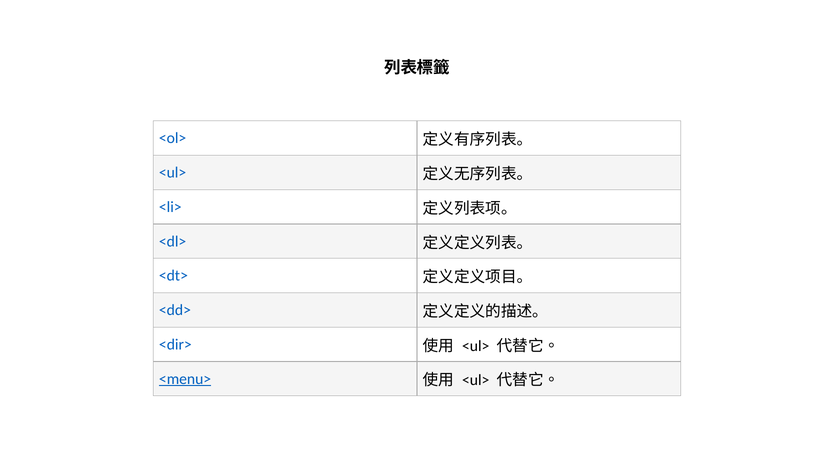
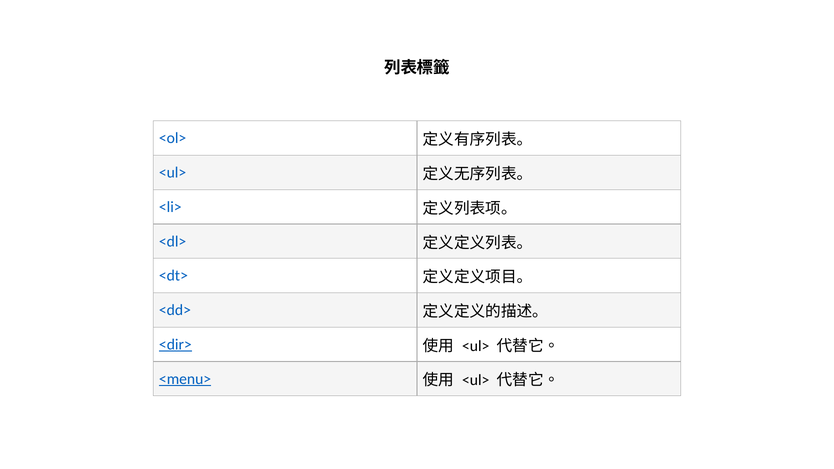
<dir> underline: none -> present (175, 345)
